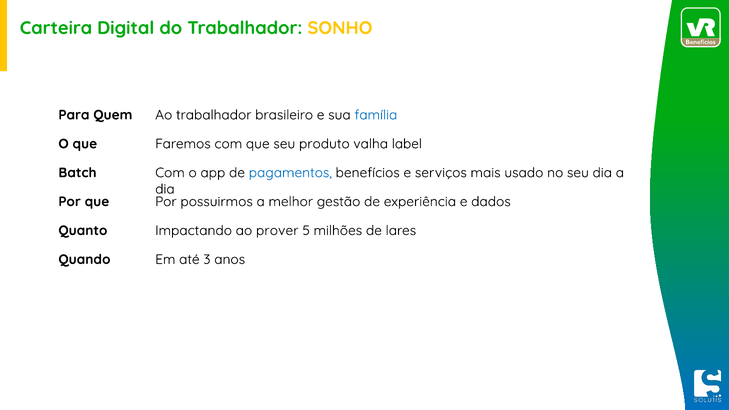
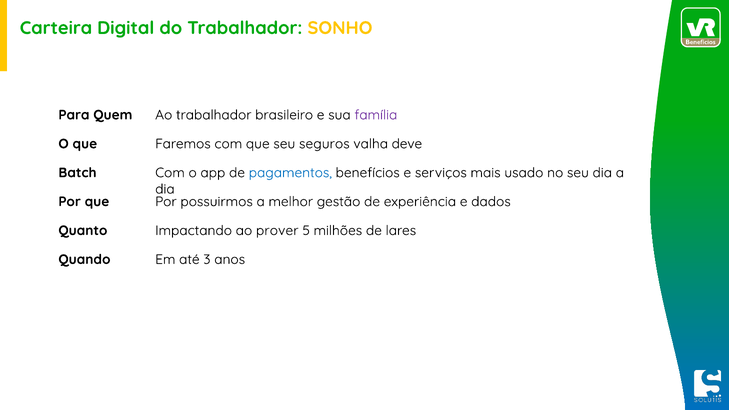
família colour: blue -> purple (376, 115)
produto: produto -> seguros (324, 144)
label: label -> deve (407, 144)
